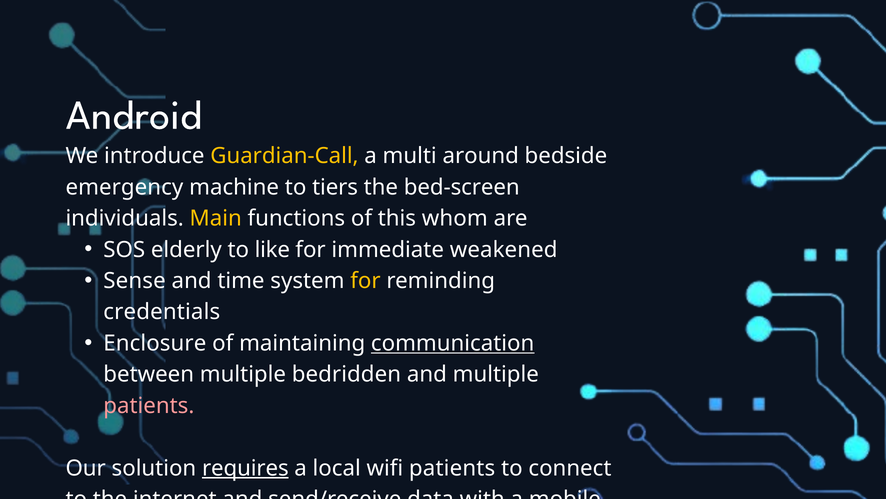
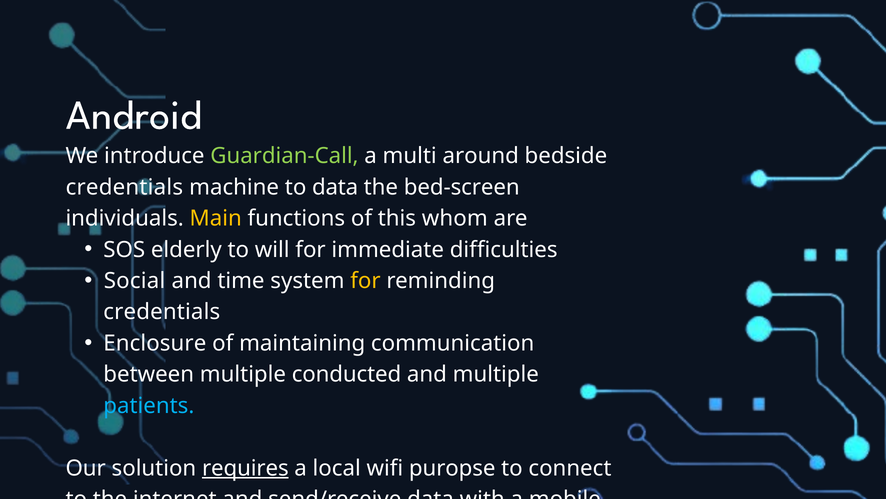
Guardian-Call colour: yellow -> light green (284, 156)
emergency: emergency -> credentials (124, 187)
to tiers: tiers -> data (335, 187)
like: like -> will (272, 249)
weakened: weakened -> difficulties (504, 249)
Sense: Sense -> Social (135, 281)
communication underline: present -> none (453, 343)
bedridden: bedridden -> conducted (347, 374)
patients colour: pink -> light blue (149, 405)
wifi patients: patients -> puropse (452, 468)
